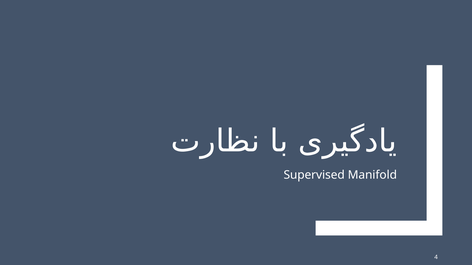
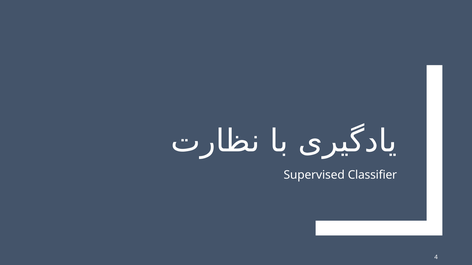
Manifold: Manifold -> Classifier (372, 175)
